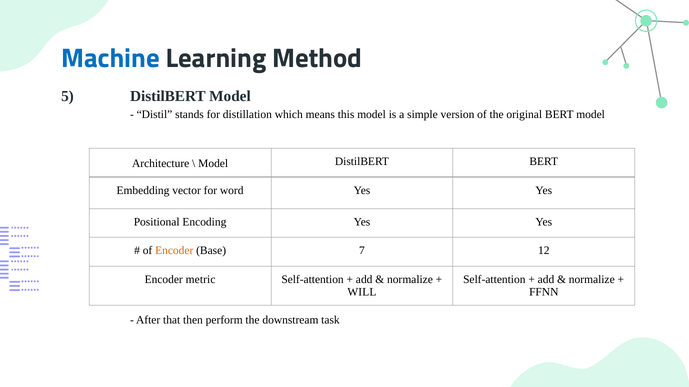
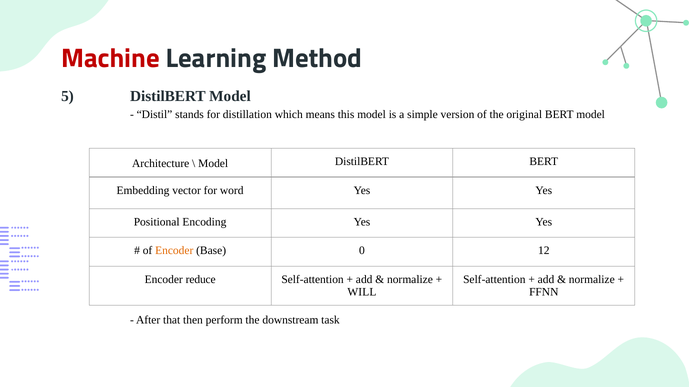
Machine colour: blue -> red (110, 58)
7: 7 -> 0 (362, 251)
metric: metric -> reduce (201, 280)
